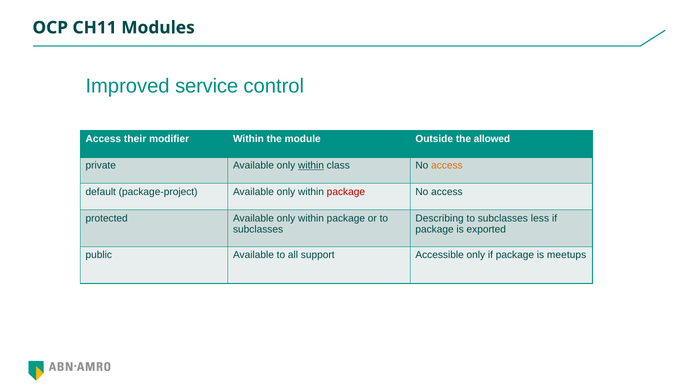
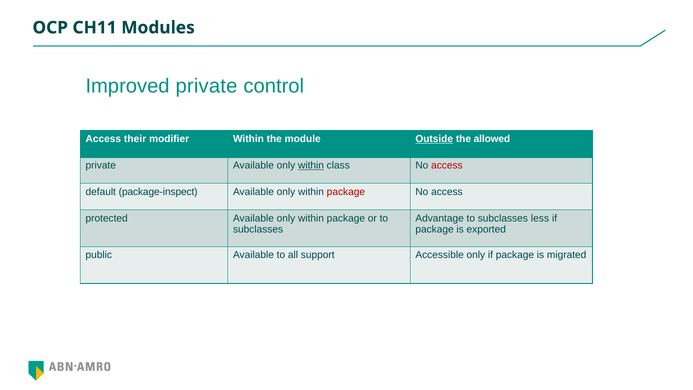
Improved service: service -> private (206, 86)
Outside underline: none -> present (434, 139)
access colour: orange -> red (447, 165)
package-project: package-project -> package-inspect (158, 192)
Describing: Describing -> Advantage (440, 218)
meetups: meetups -> migrated (567, 255)
